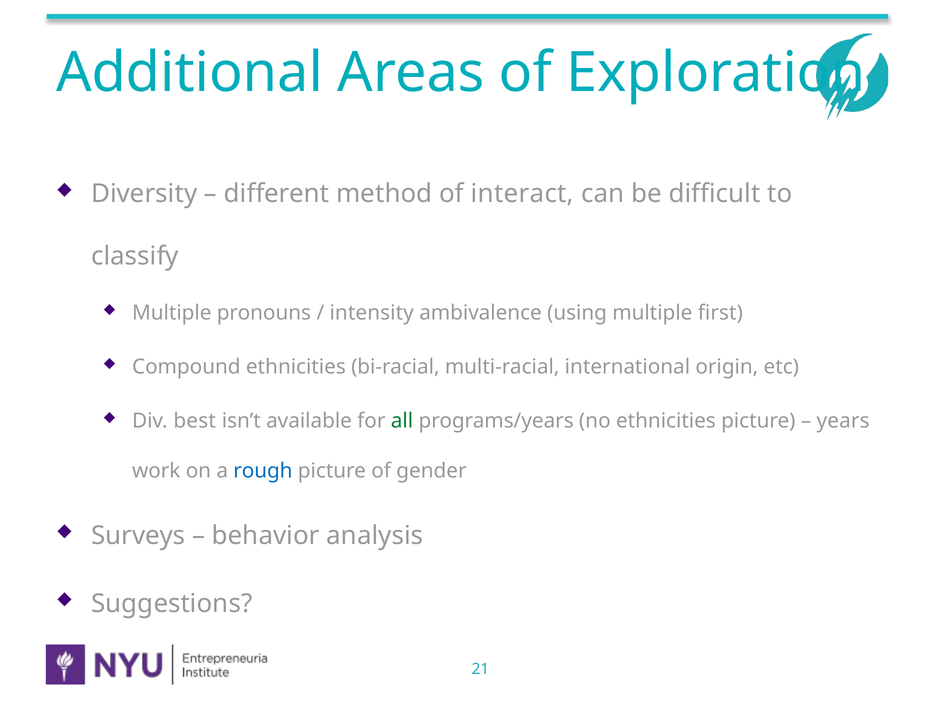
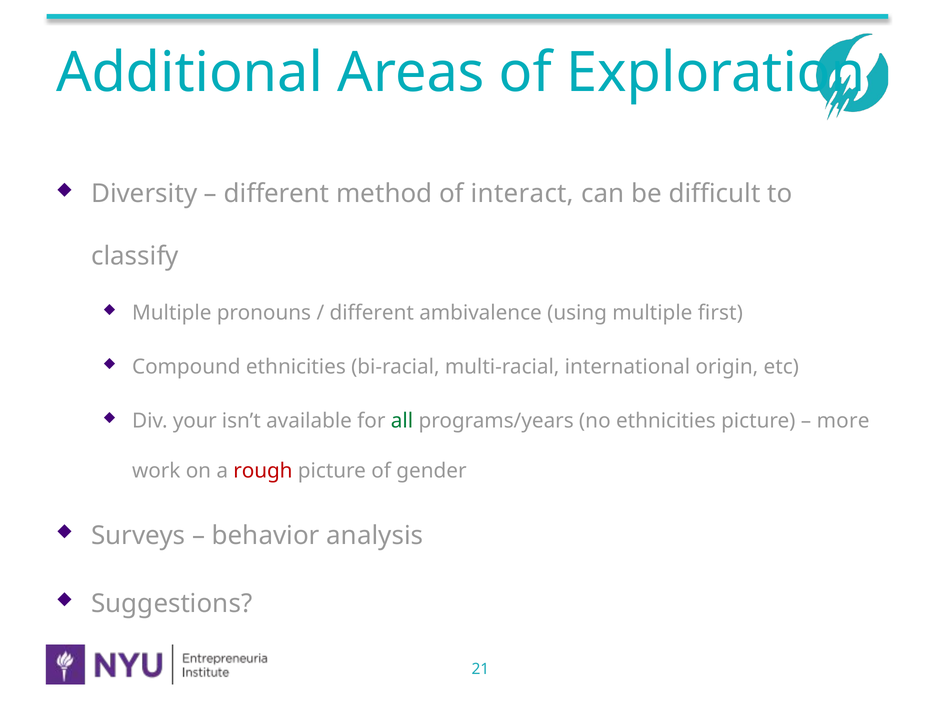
intensity: intensity -> different (372, 313)
best: best -> your (195, 421)
years: years -> more (843, 421)
rough colour: blue -> red (263, 470)
